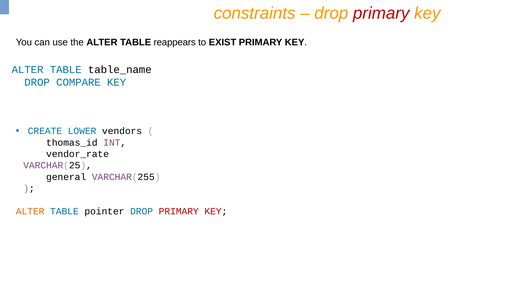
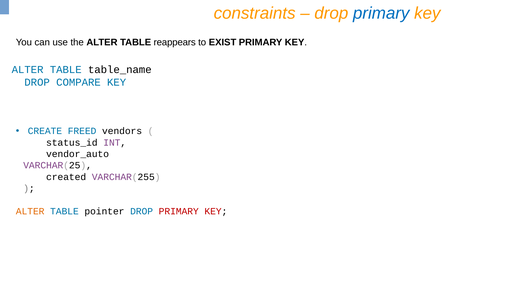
primary colour: red -> blue (381, 13)
LOWER: LOWER -> FREED (82, 131)
thomas_id: thomas_id -> status_id (72, 142)
vendor_rate: vendor_rate -> vendor_auto (78, 154)
general: general -> created (66, 177)
